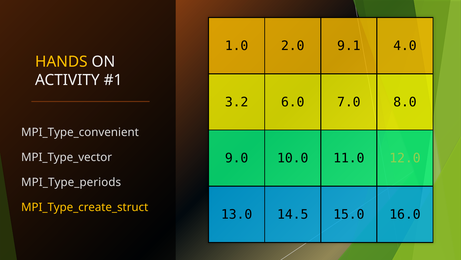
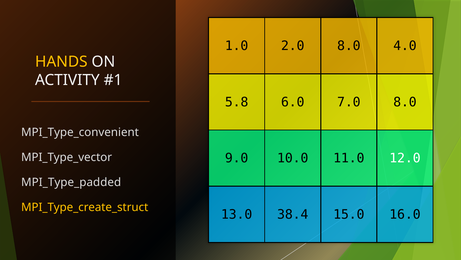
2.0 9.1: 9.1 -> 8.0 (349, 46)
3.2: 3.2 -> 5.8 (237, 102)
12.0 colour: light green -> white (405, 158)
MPI_Type_periods: MPI_Type_periods -> MPI_Type_padded (71, 182)
14.5: 14.5 -> 38.4 (293, 214)
